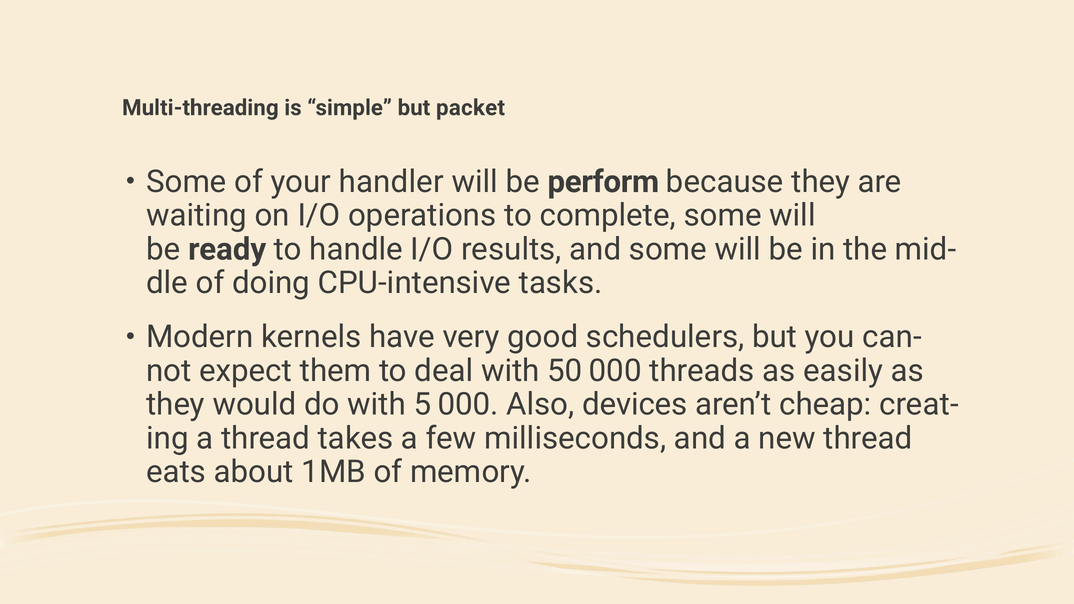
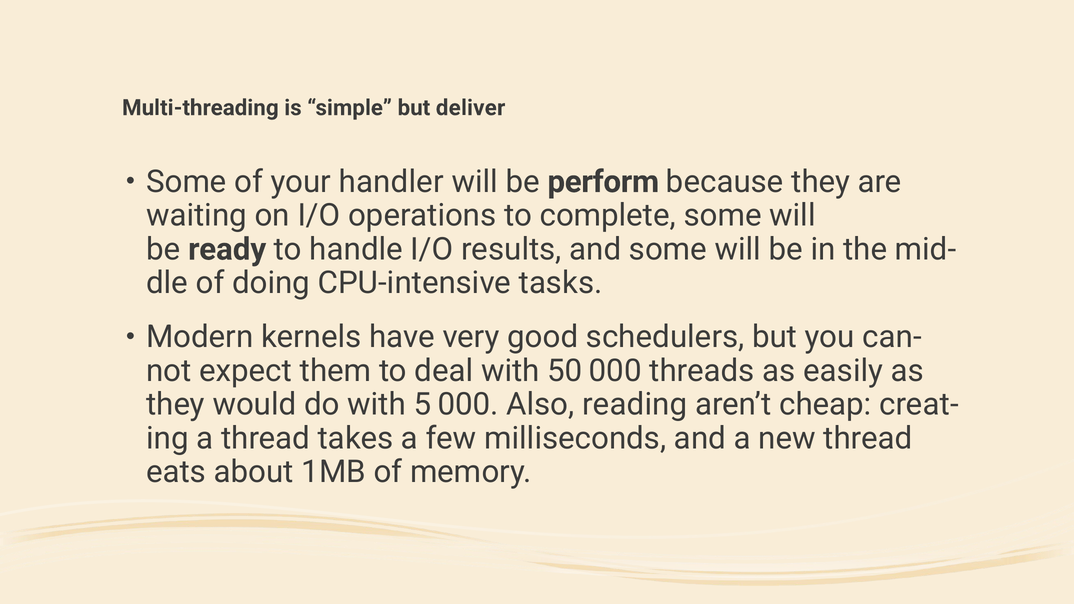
packet: packet -> deliver (471, 108)
devices: devices -> reading (635, 405)
